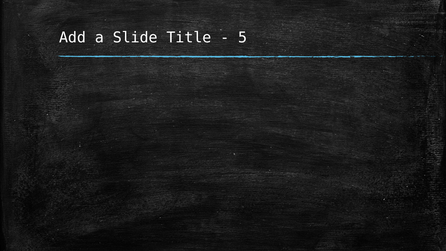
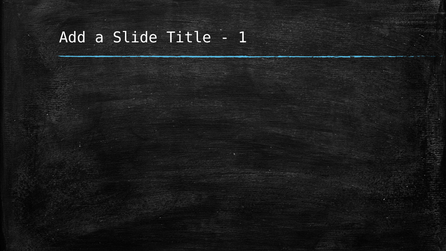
5: 5 -> 1 (243, 38)
